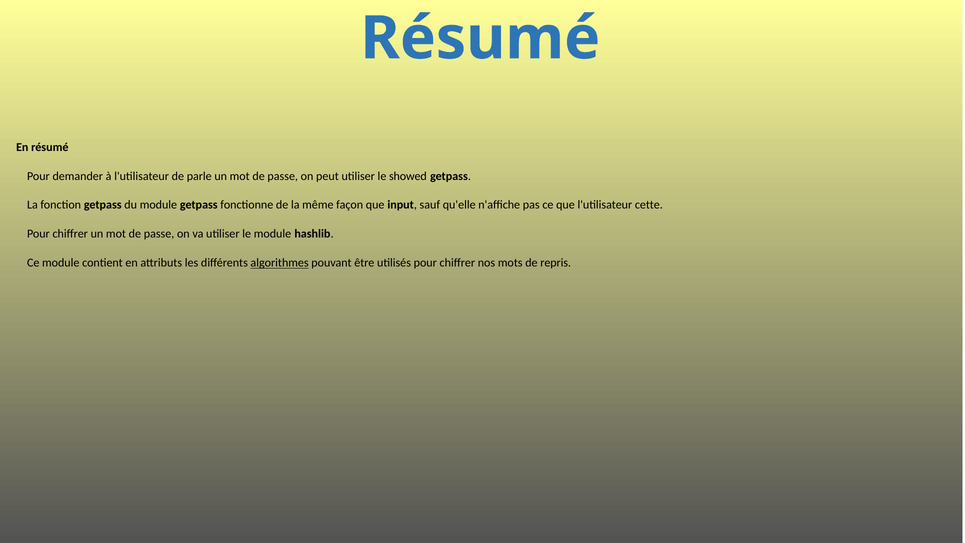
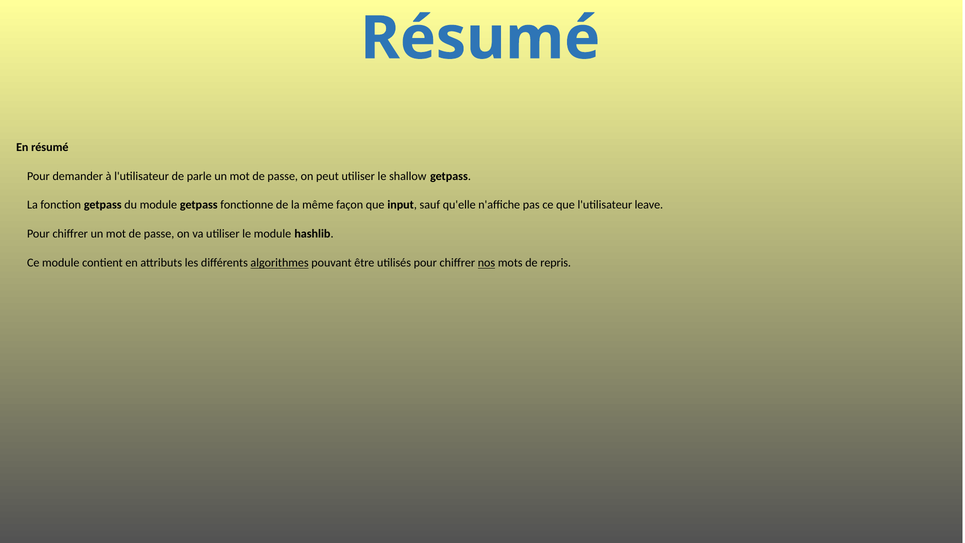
showed: showed -> shallow (408, 176)
cette: cette -> leave (649, 205)
nos underline: none -> present (486, 263)
